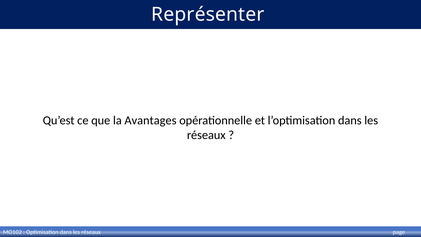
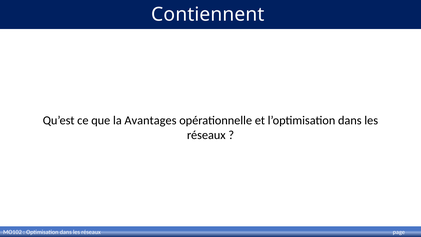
Représenter: Représenter -> Contiennent (208, 14)
